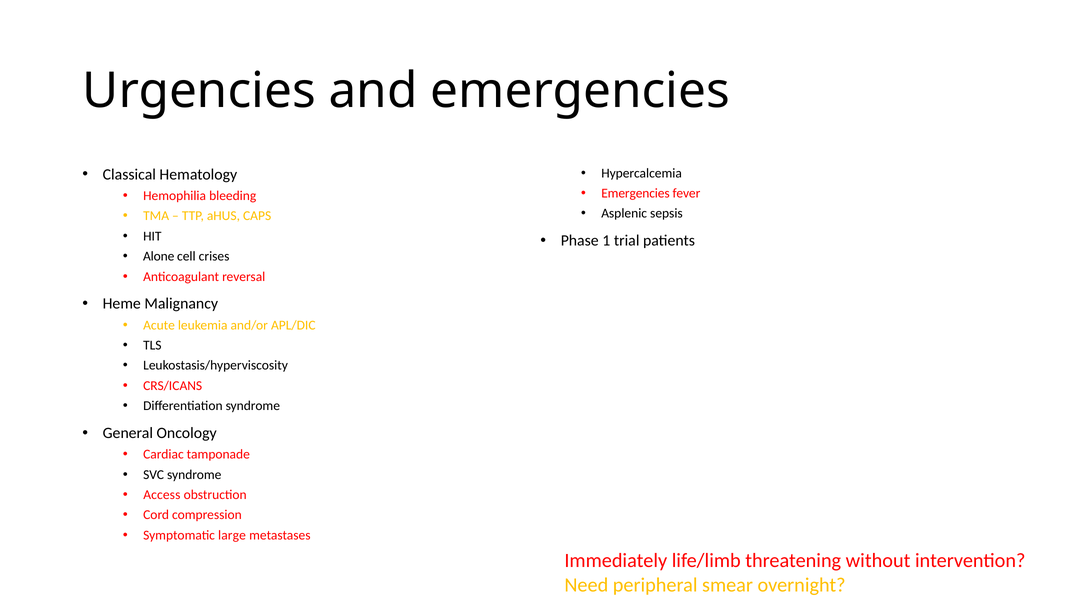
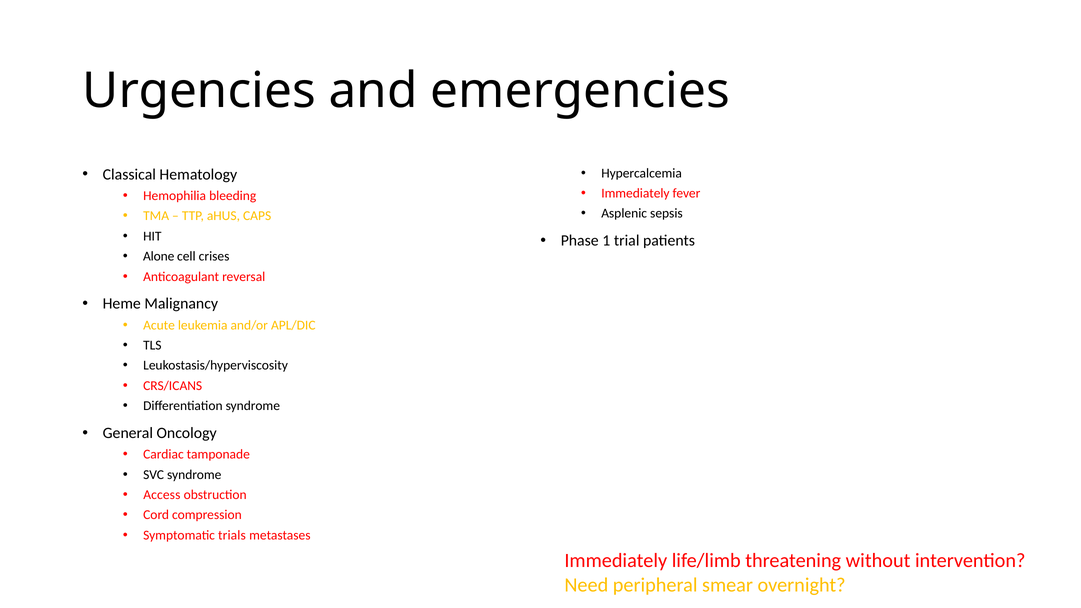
Emergencies: Emergencies -> Immediately (635, 193)
large: large -> trials (232, 535)
